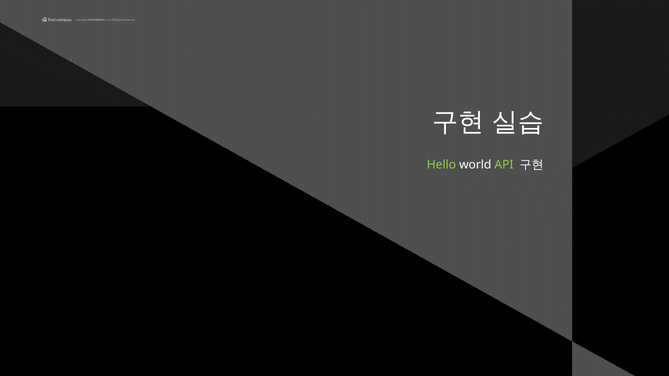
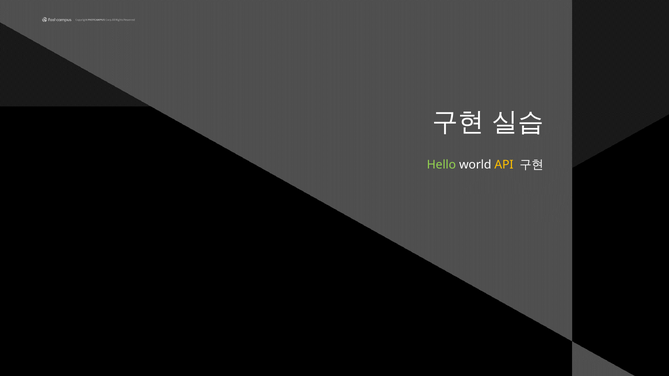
API colour: light green -> yellow (504, 165)
